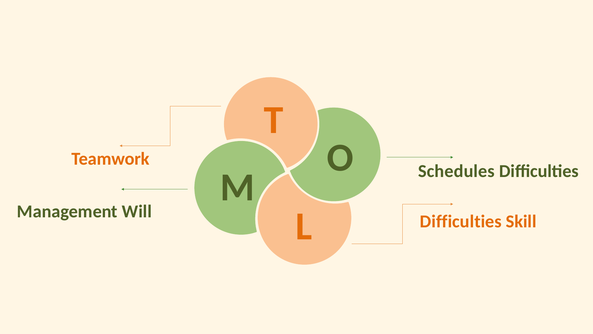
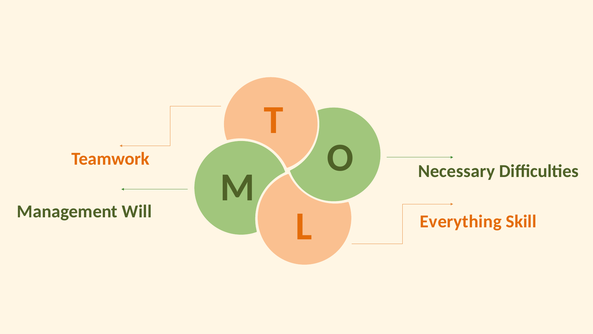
Schedules: Schedules -> Necessary (456, 171)
Difficulties: Difficulties -> Everything (461, 221)
